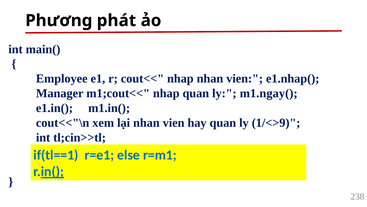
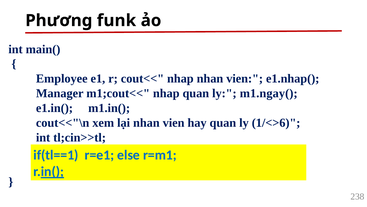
phát: phát -> funk (116, 20)
1/<>9: 1/<>9 -> 1/<>6 (276, 123)
